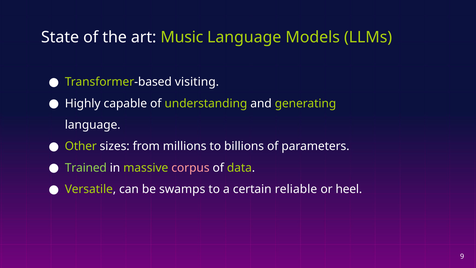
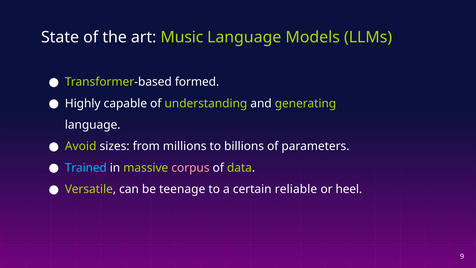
visiting: visiting -> formed (197, 82)
Other: Other -> Avoid (81, 146)
Trained colour: light green -> light blue (86, 168)
swamps: swamps -> teenage (182, 189)
